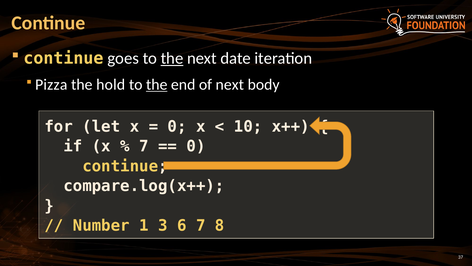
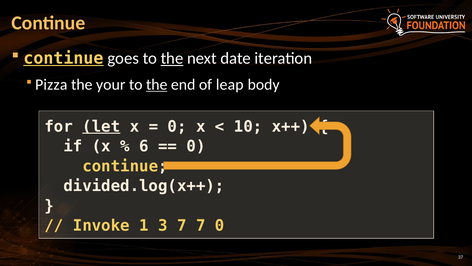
continue underline: none -> present (64, 58)
hold: hold -> your (111, 84)
of next: next -> leap (230, 84)
let underline: none -> present (101, 126)
7: 7 -> 6 (144, 146)
compare.log(x++: compare.log(x++ -> divided.log(x++ (144, 186)
Number: Number -> Invoke (101, 225)
3 6: 6 -> 7 (182, 225)
7 8: 8 -> 0 (220, 225)
